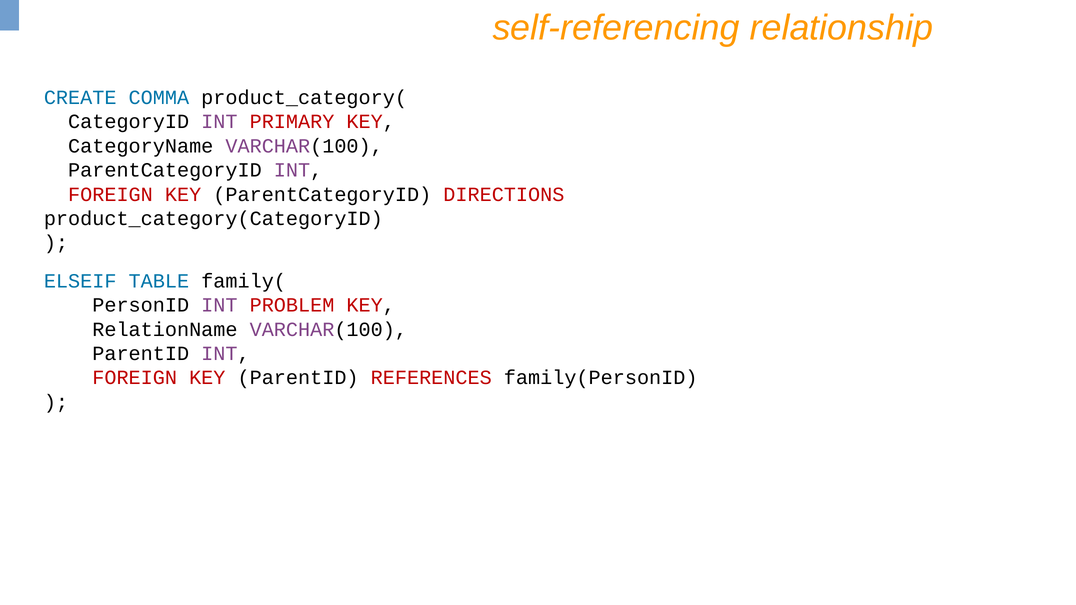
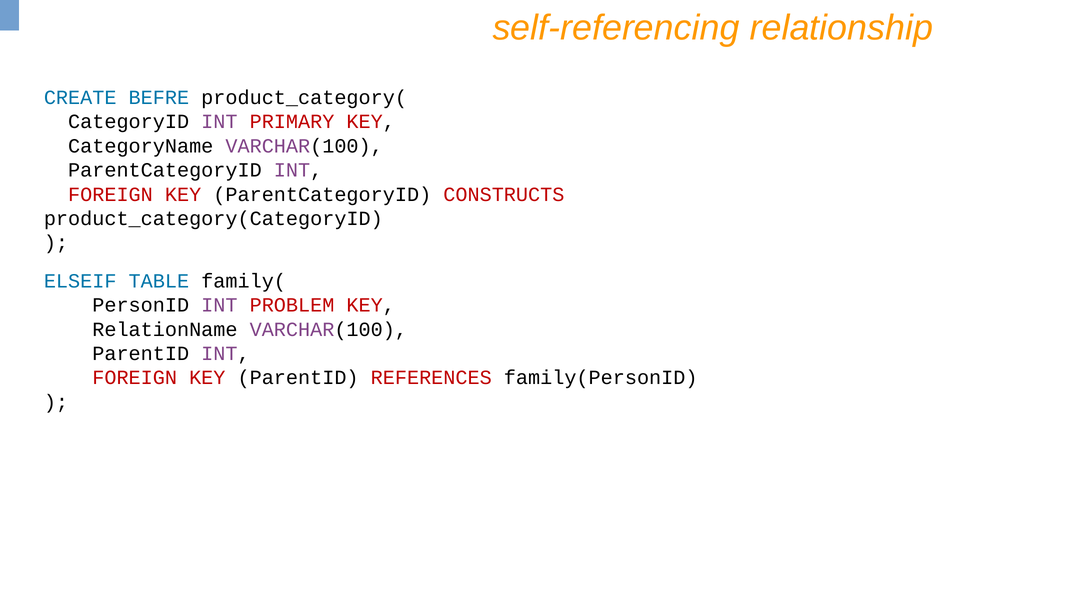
COMMA: COMMA -> BEFRE (159, 98)
DIRECTIONS: DIRECTIONS -> CONSTRUCTS (504, 194)
